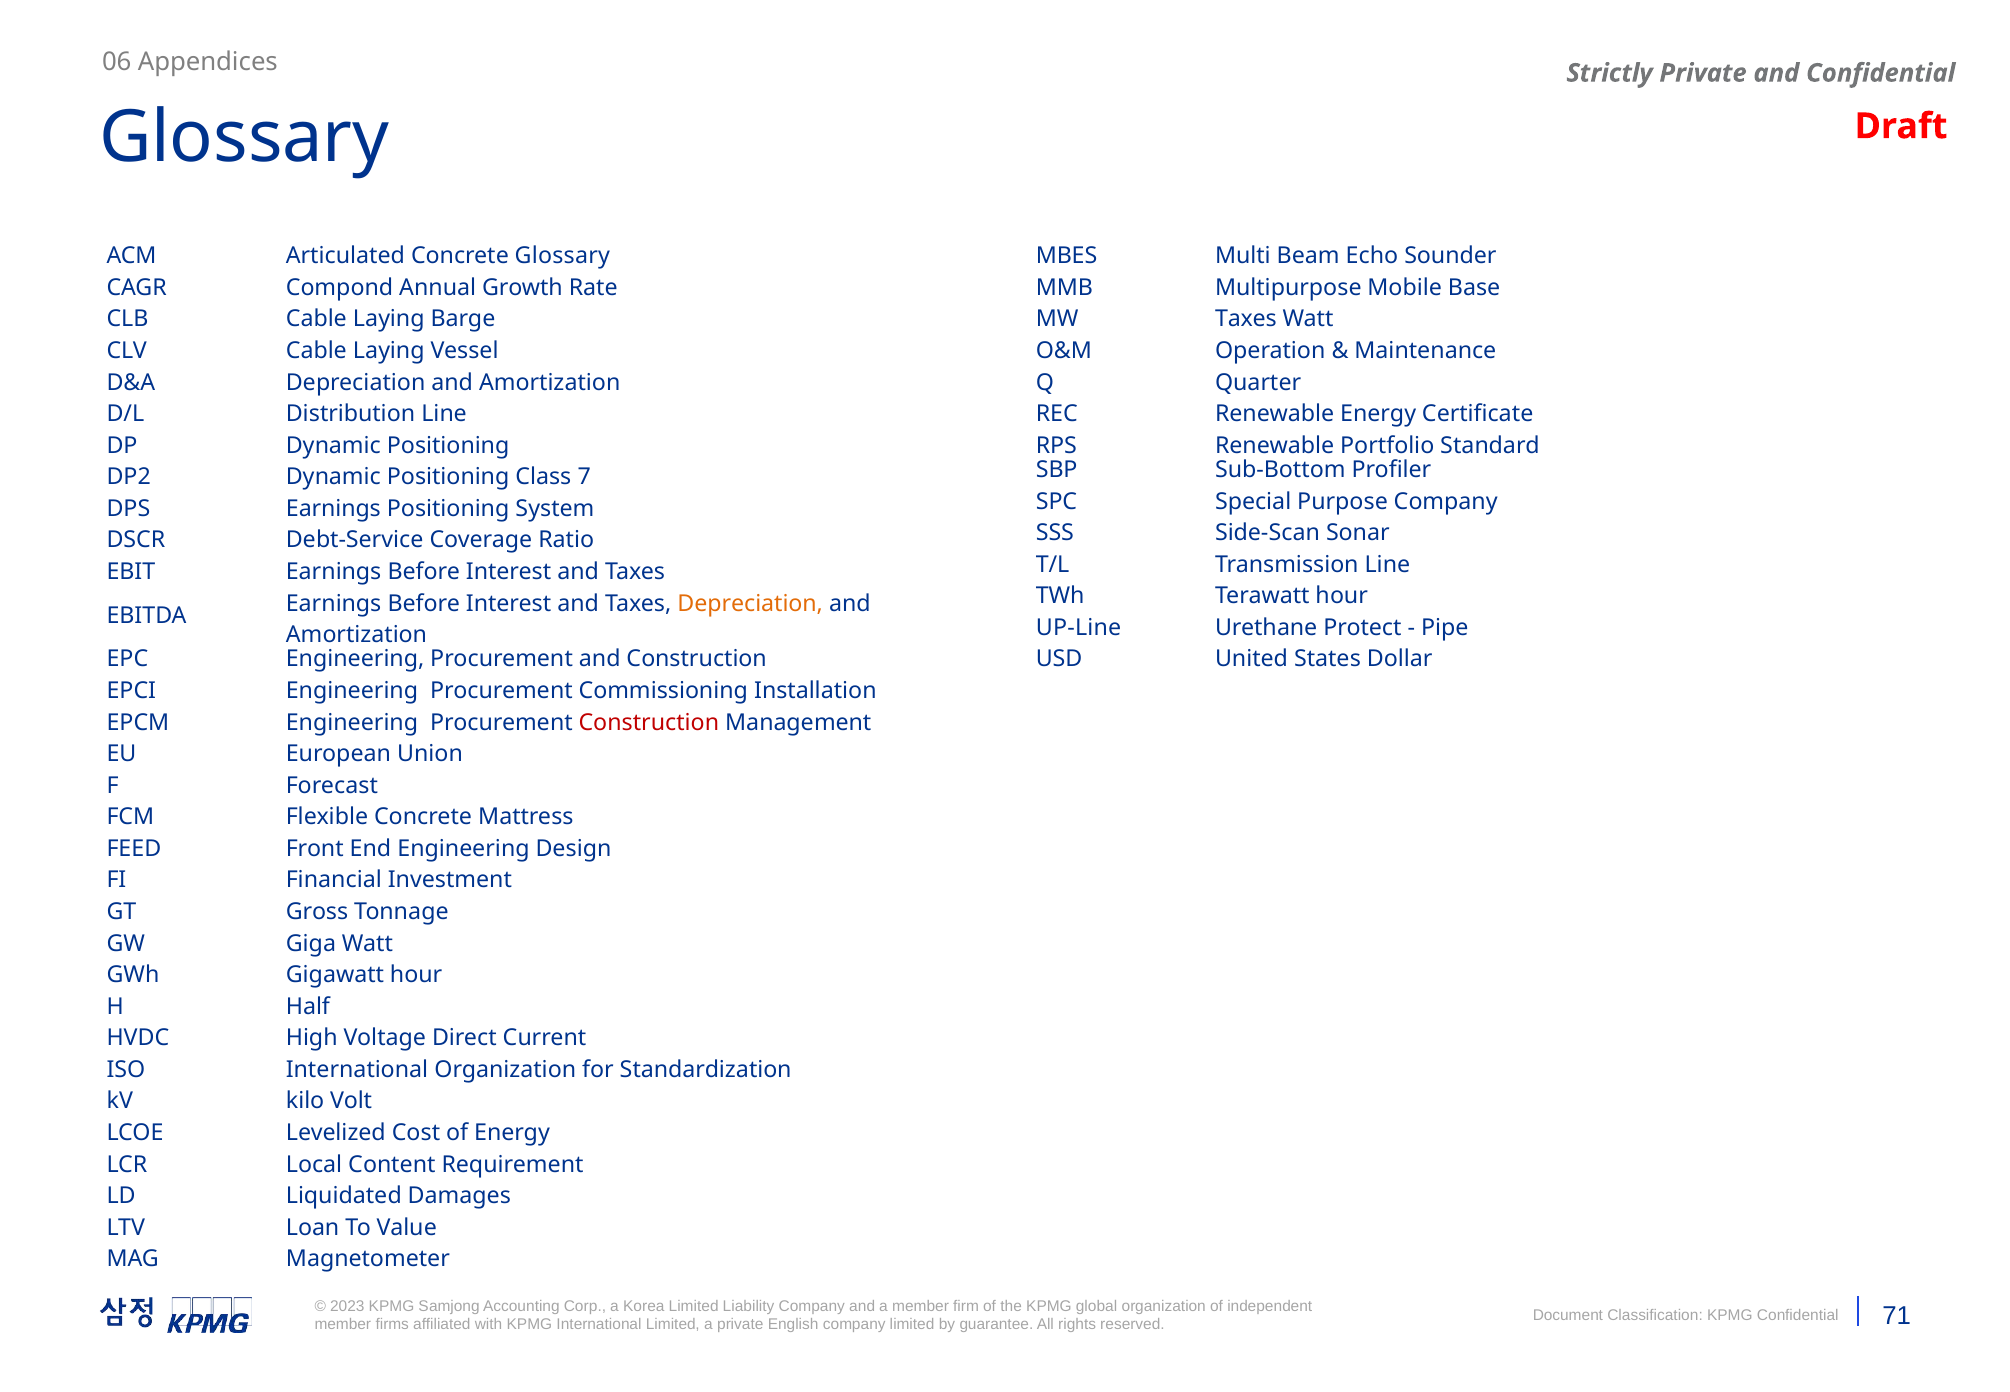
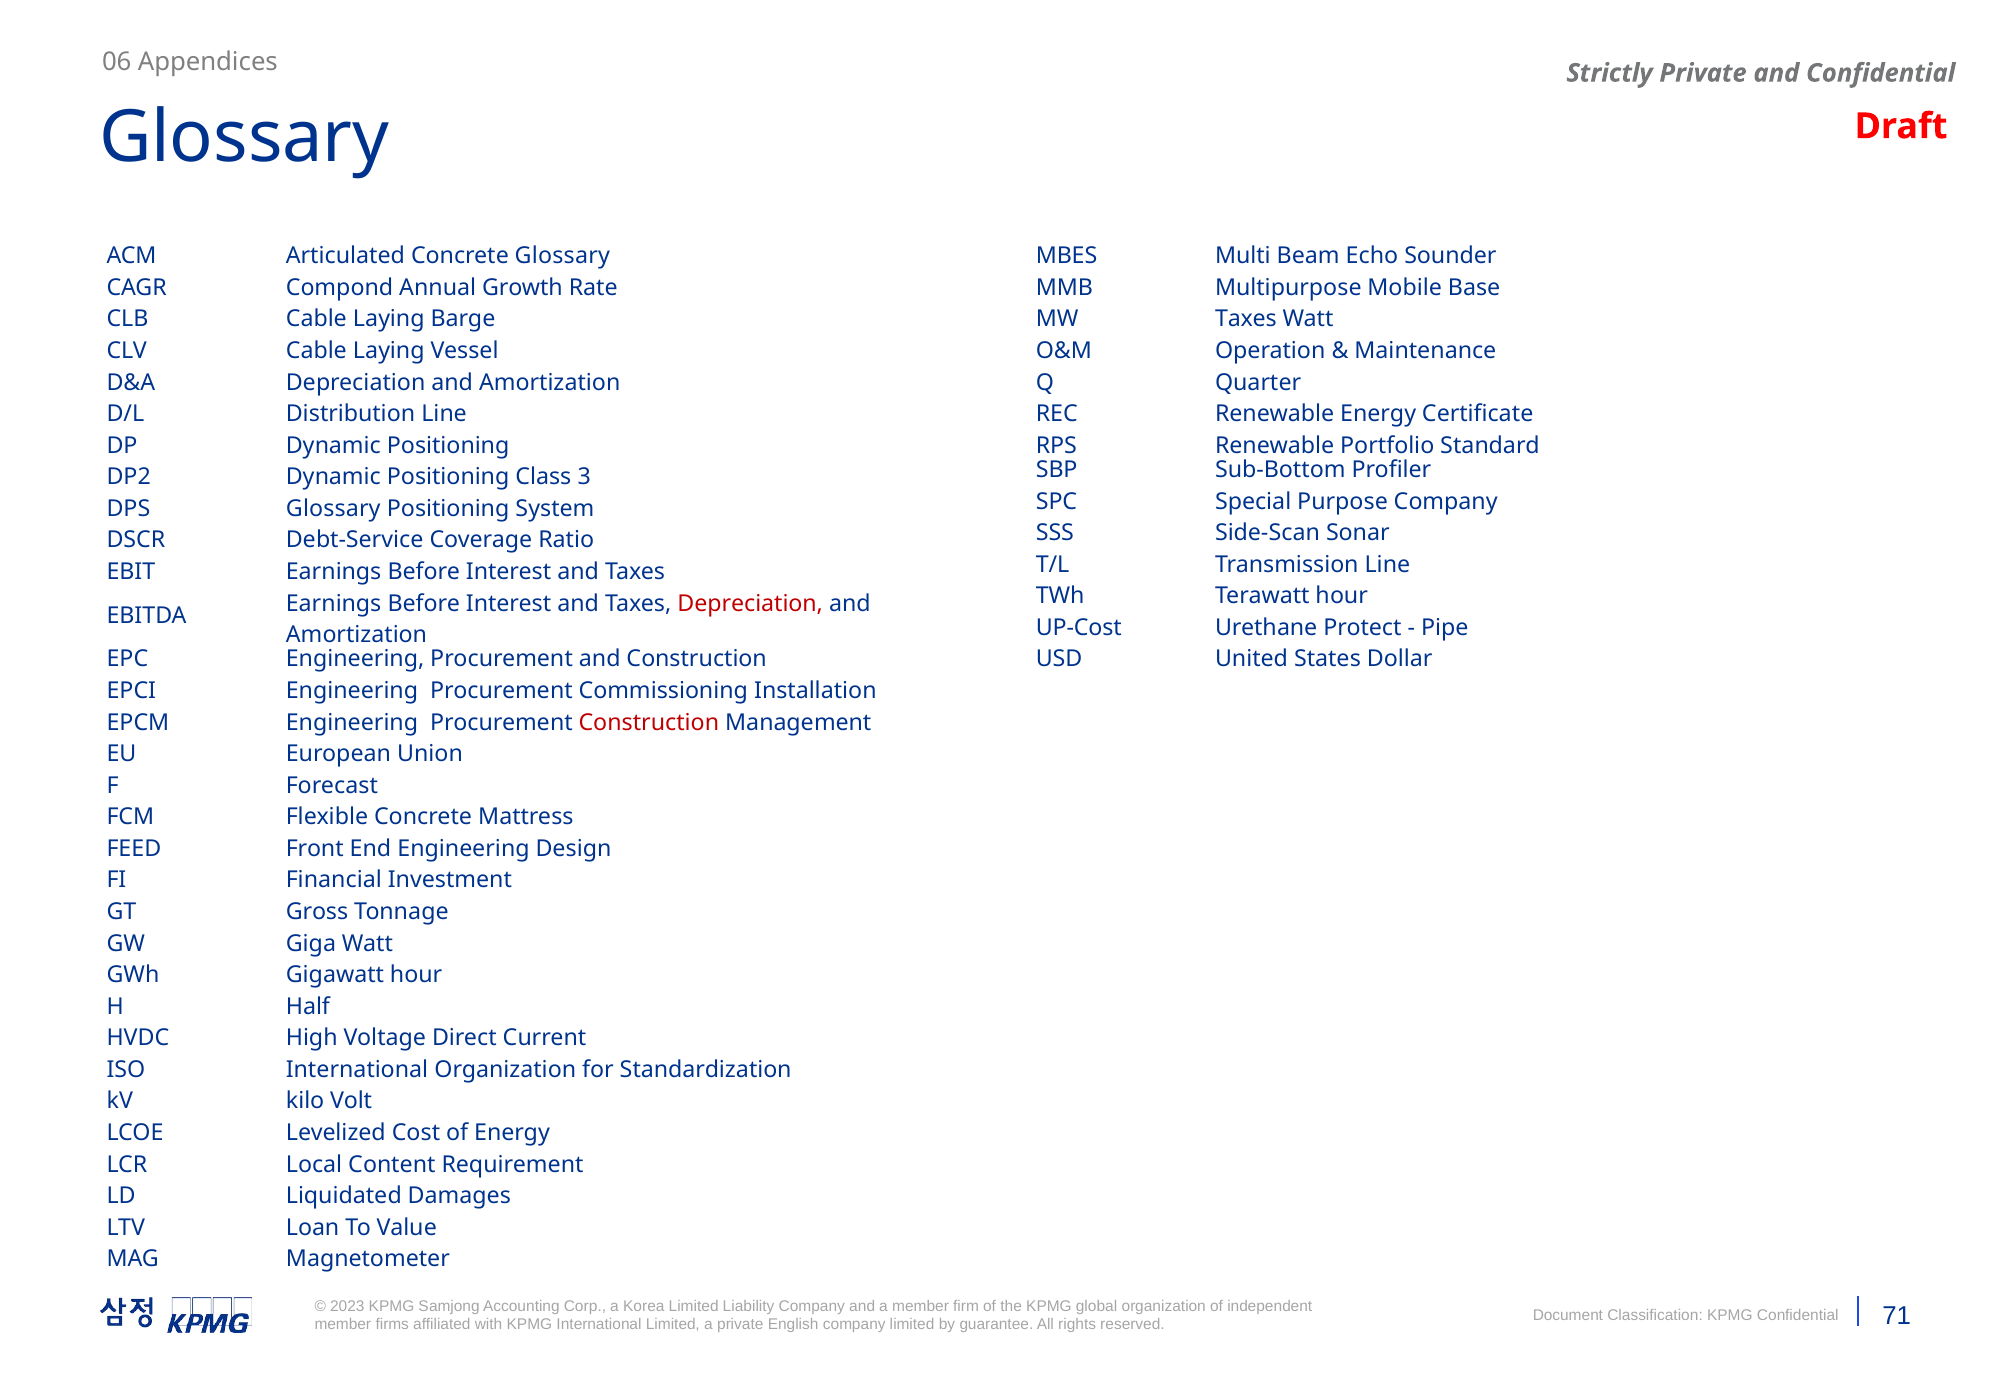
7: 7 -> 3 (584, 477)
DPS Earnings: Earnings -> Glossary (333, 509)
Depreciation colour: orange -> red (750, 603)
UP-Line: UP-Line -> UP-Cost (1079, 628)
